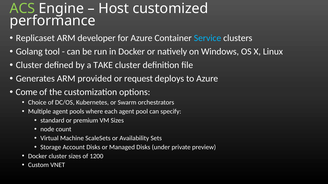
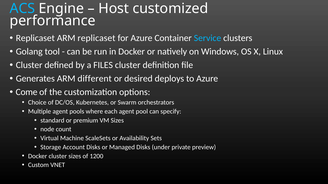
ACS colour: light green -> light blue (22, 9)
ARM developer: developer -> replicaset (96, 38)
TAKE: TAKE -> FILES (103, 65)
provided: provided -> different (95, 79)
request: request -> desired (138, 79)
